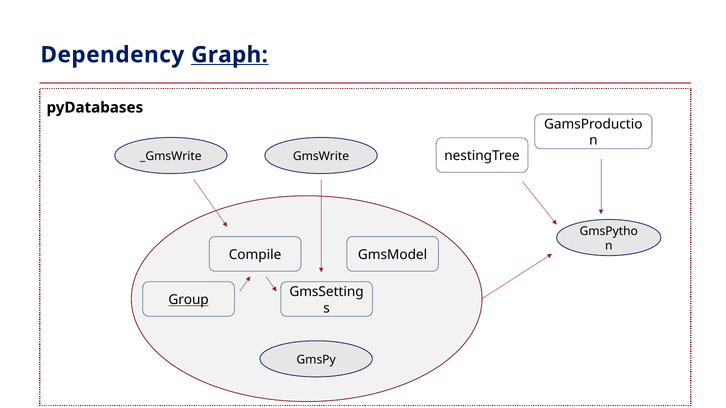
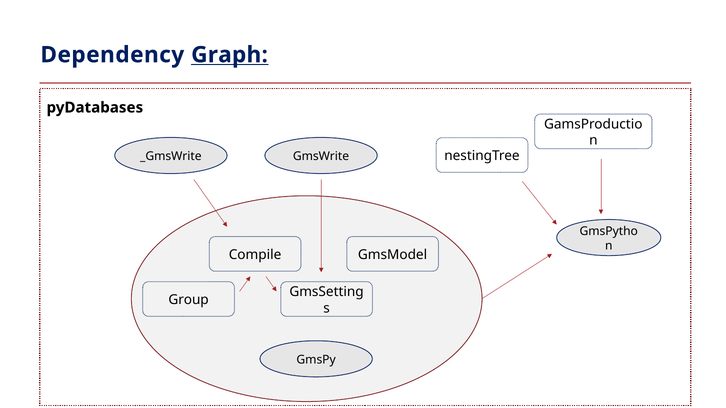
Group underline: present -> none (189, 300)
